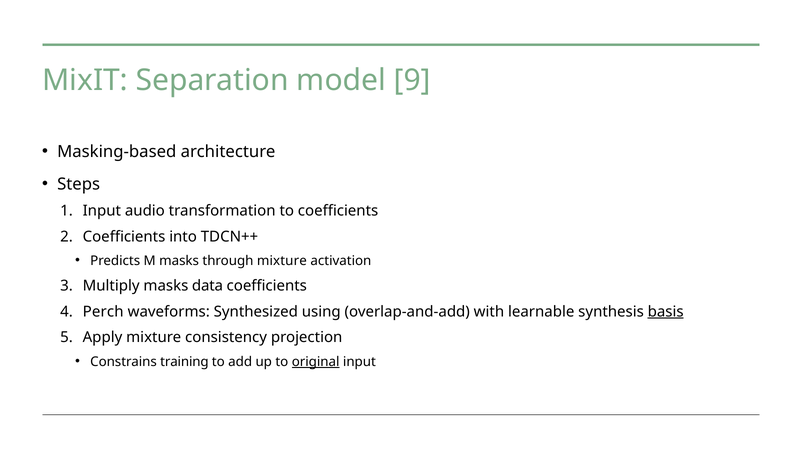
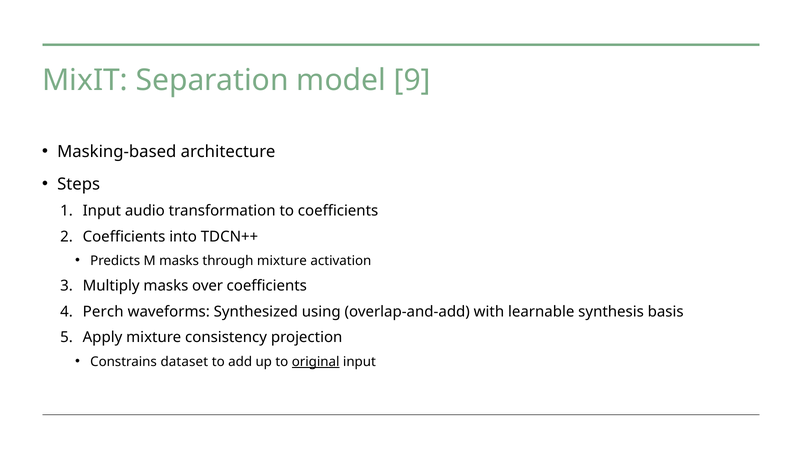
data: data -> over (208, 286)
basis underline: present -> none (666, 312)
training: training -> dataset (184, 362)
